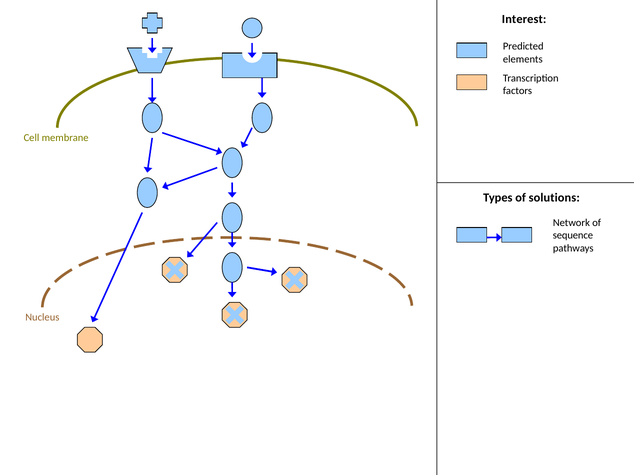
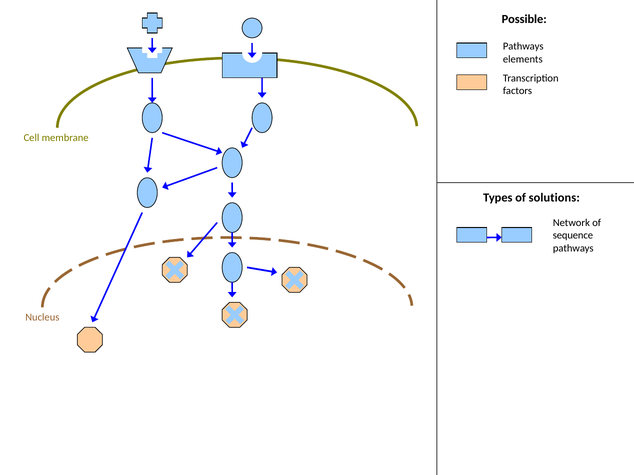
Interest: Interest -> Possible (524, 19)
Predicted: Predicted -> Pathways (523, 46)
